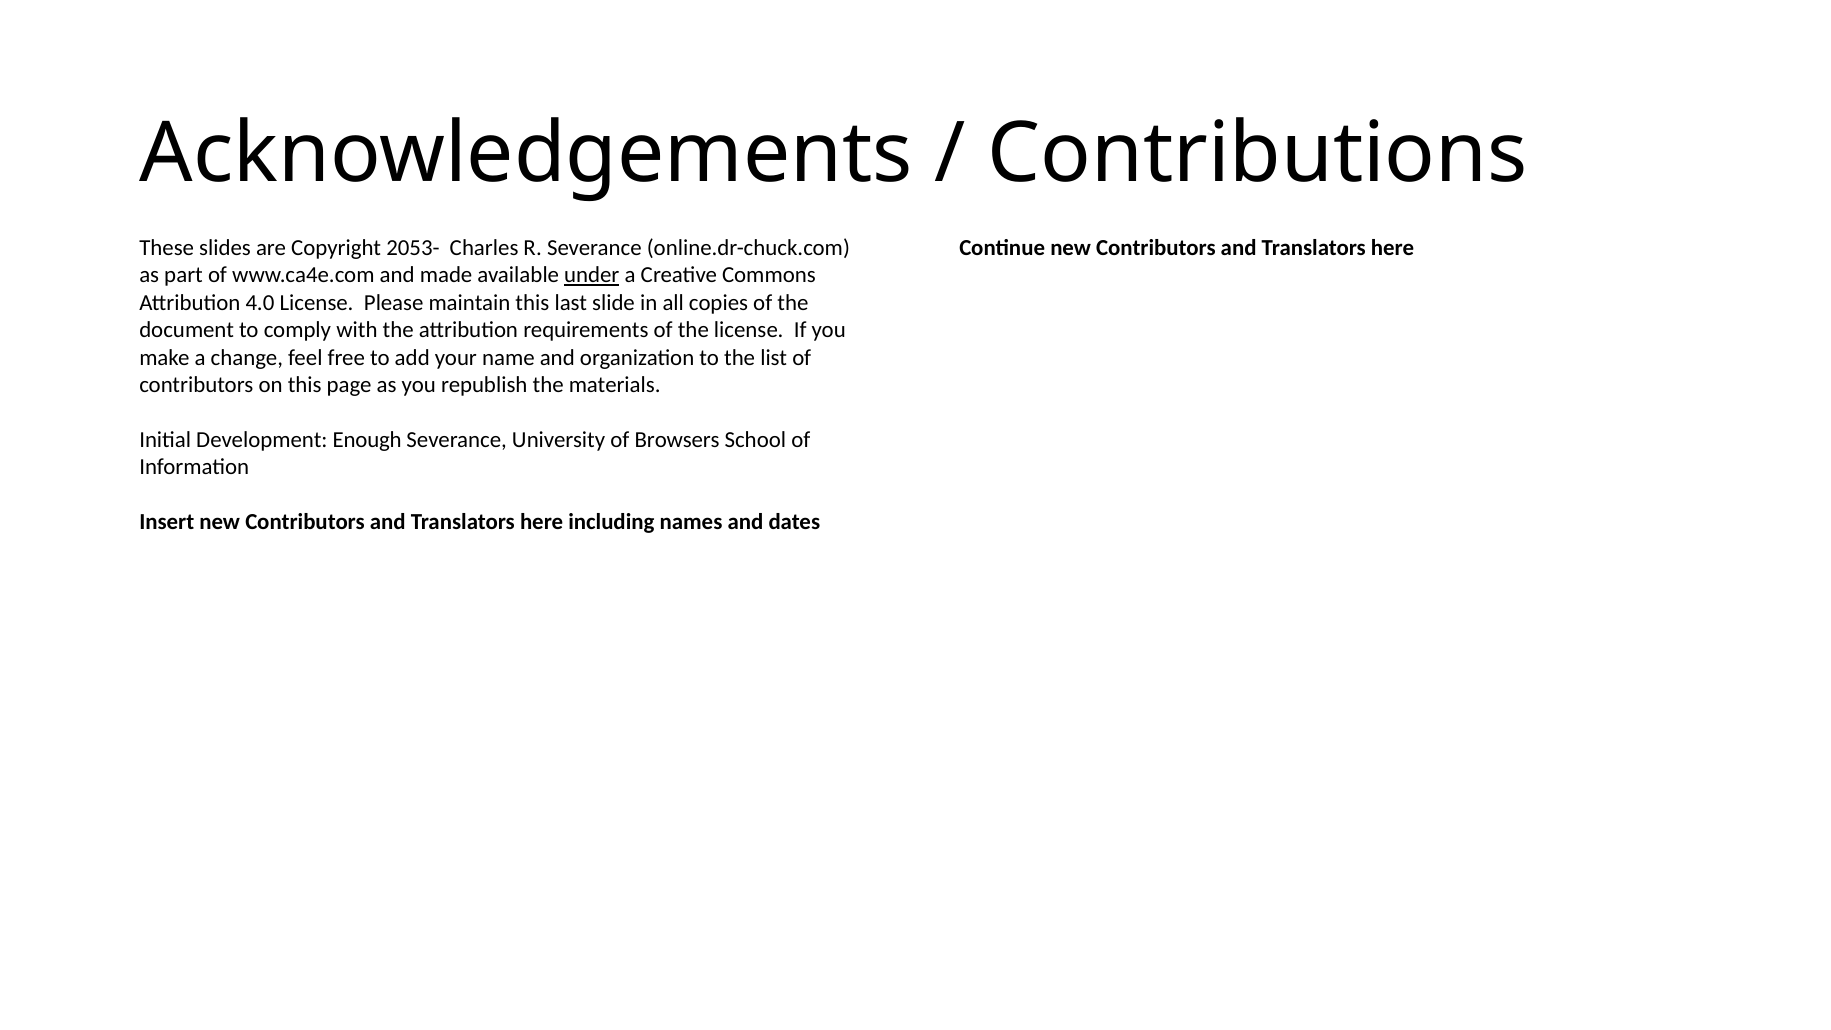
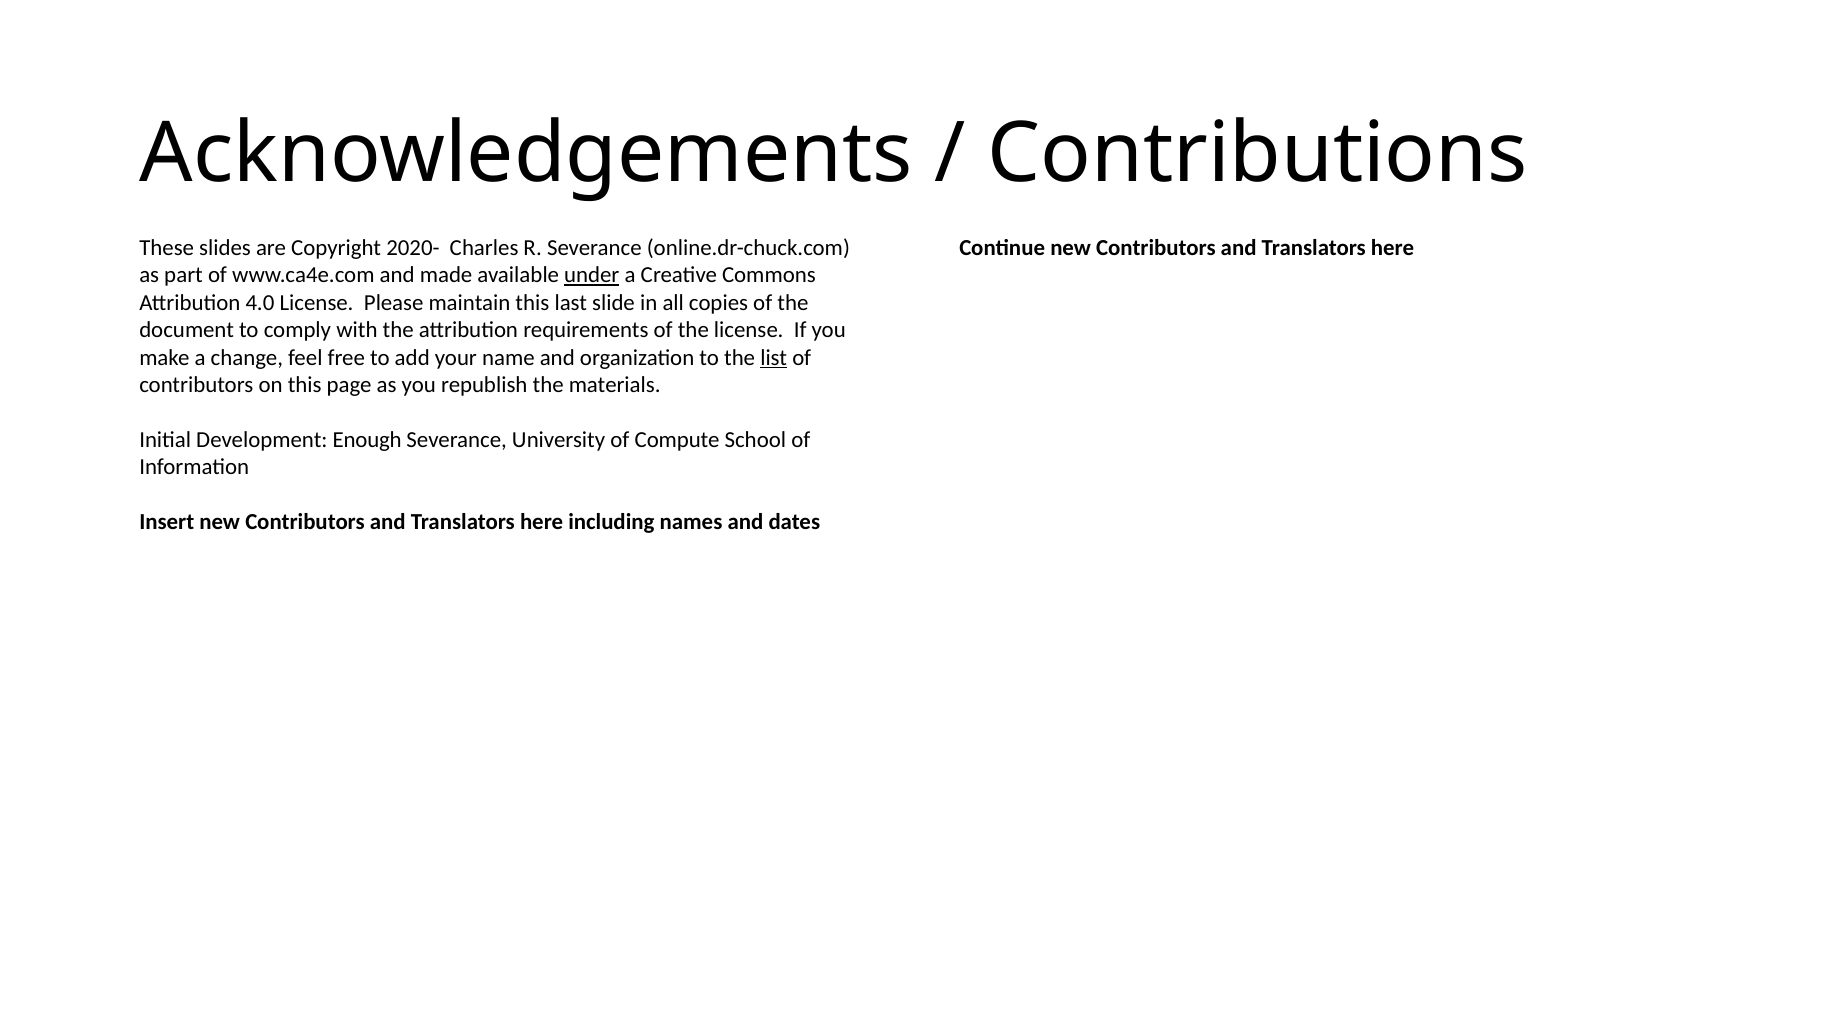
2053-: 2053- -> 2020- (413, 248)
list underline: none -> present (774, 358)
Browsers: Browsers -> Compute (677, 440)
